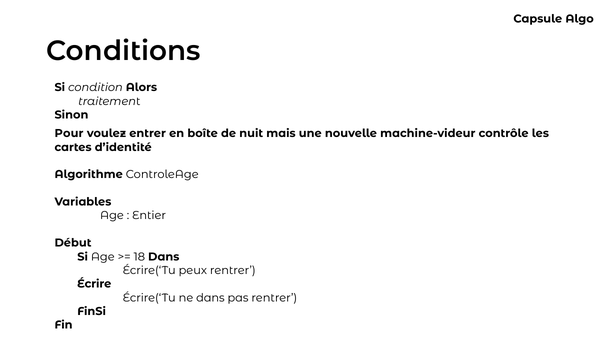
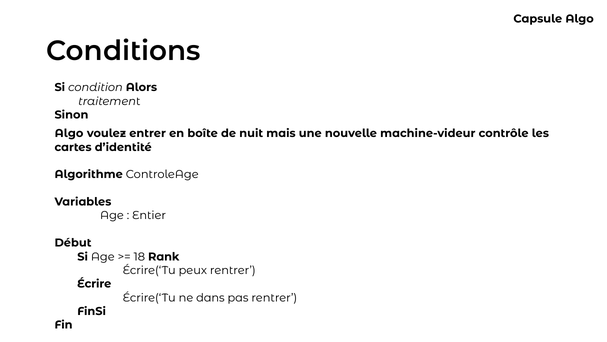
Pour: Pour -> Algo (69, 133)
18 Dans: Dans -> Rank (164, 256)
